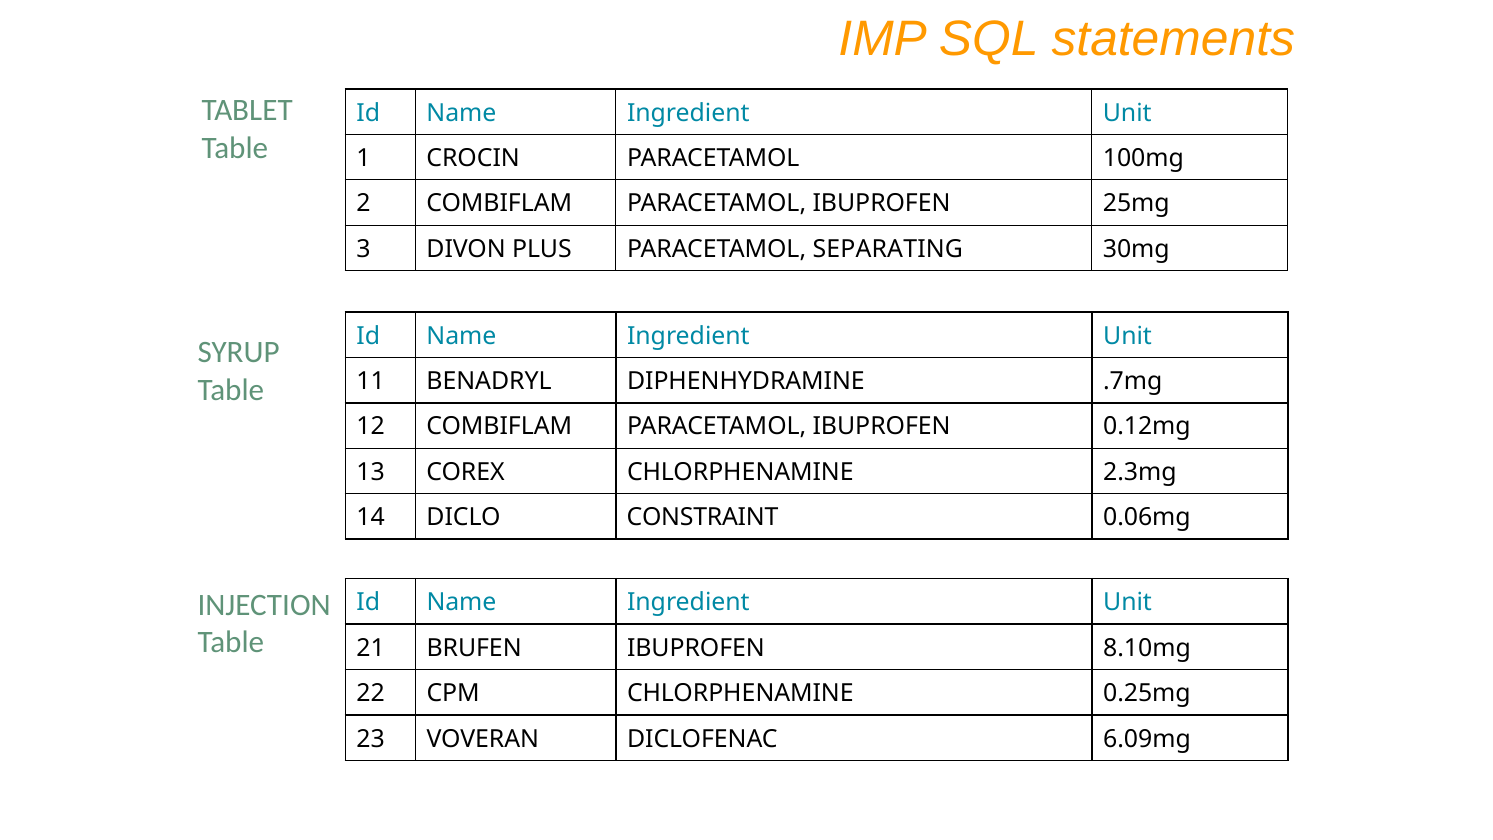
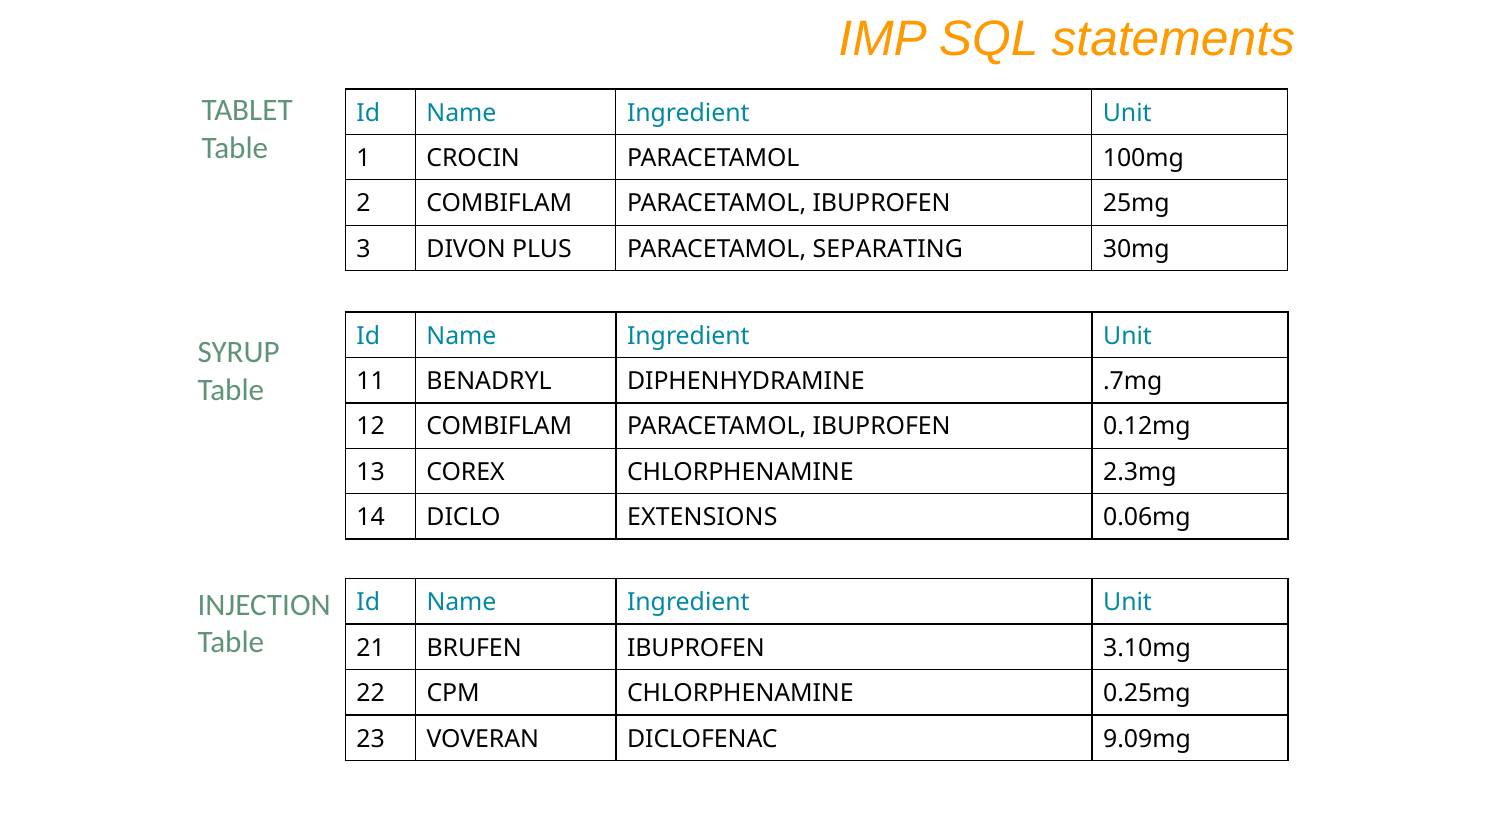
CONSTRAINT: CONSTRAINT -> EXTENSIONS (702, 517)
8.10mg: 8.10mg -> 3.10mg (1147, 648)
6.09mg: 6.09mg -> 9.09mg (1147, 739)
